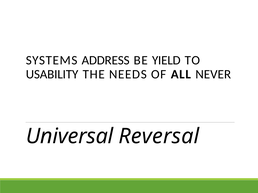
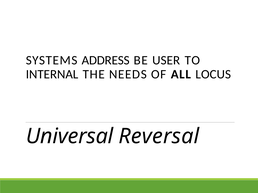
YIELD: YIELD -> USER (166, 60)
USABILITY: USABILITY -> INTERNAL (52, 74)
NEVER: NEVER -> LOCUS (213, 74)
